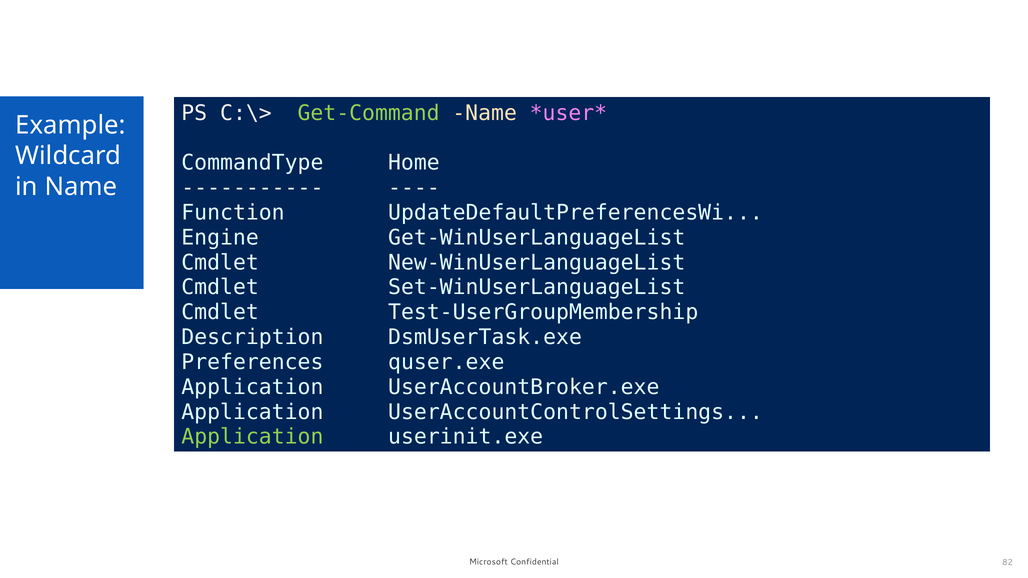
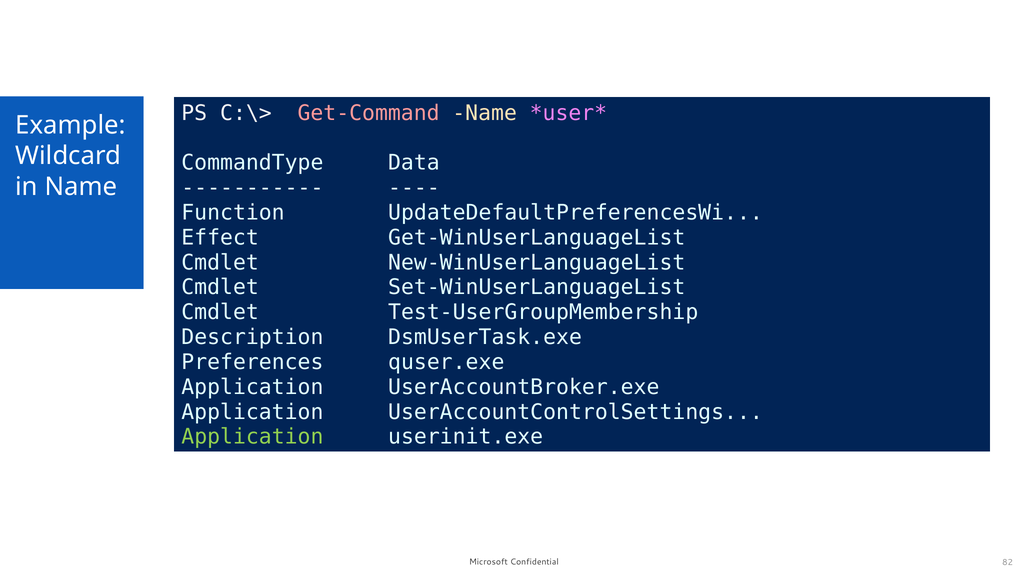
Get-Command colour: light green -> pink (369, 113)
Home: Home -> Data (414, 163)
Engine: Engine -> Effect (220, 238)
